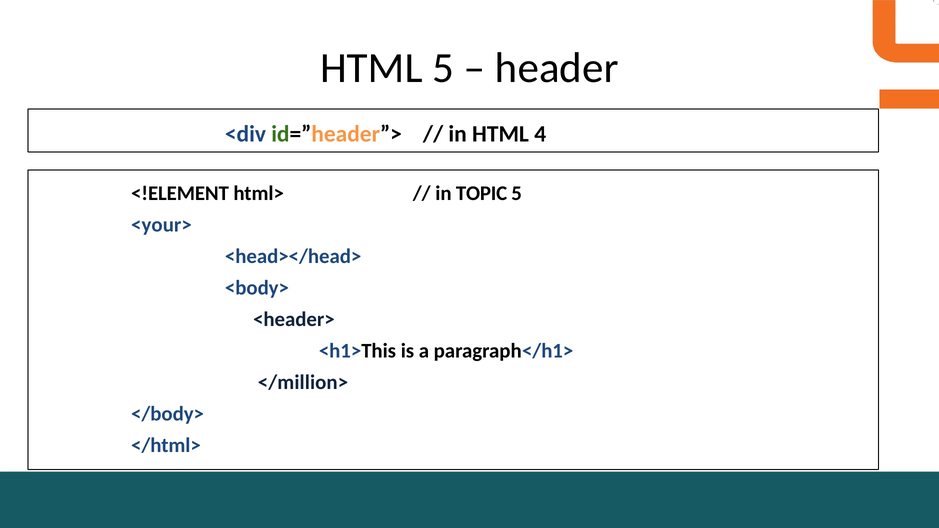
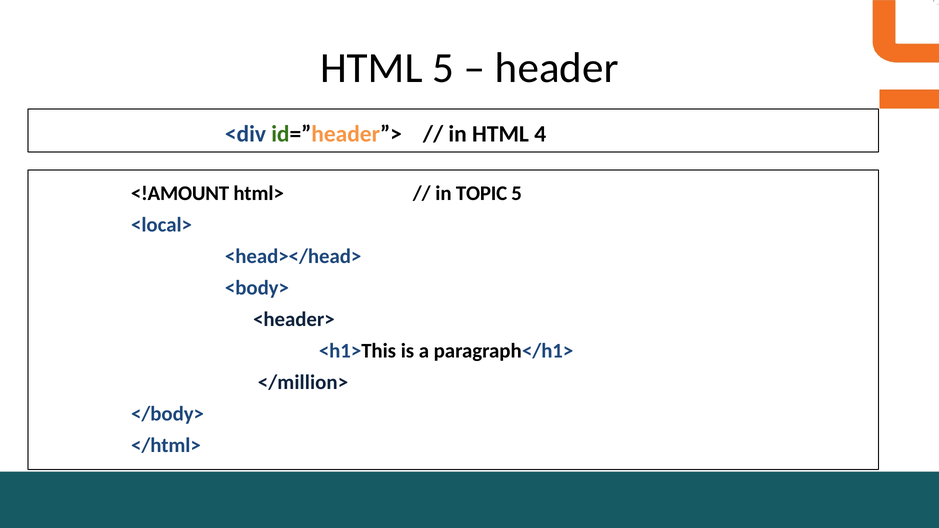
<!ELEMENT: <!ELEMENT -> <!AMOUNT (180, 193)
<your>: <your> -> <local> (162, 225)
